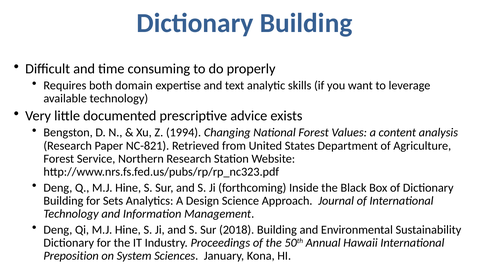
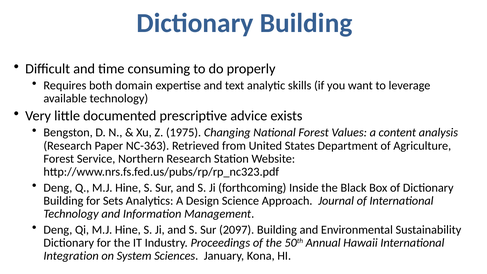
1994: 1994 -> 1975 (184, 132)
NC-821: NC-821 -> NC-363 (148, 146)
2018: 2018 -> 2097 (237, 230)
Preposition: Preposition -> Integration (71, 256)
